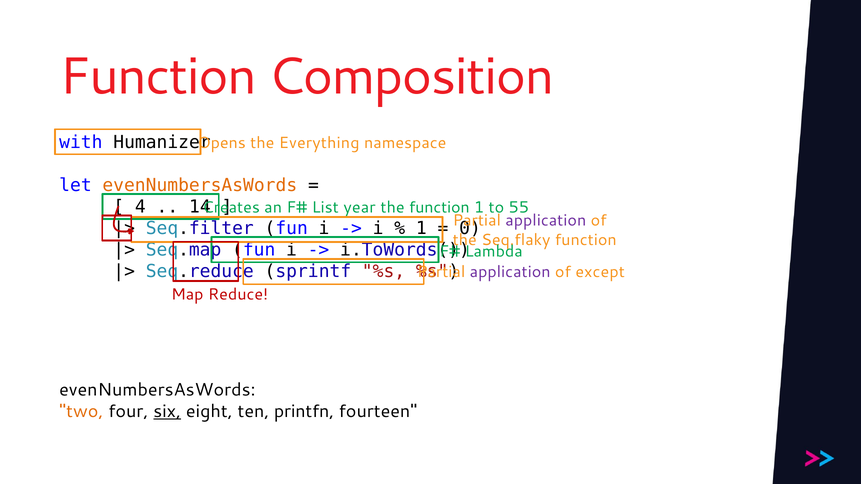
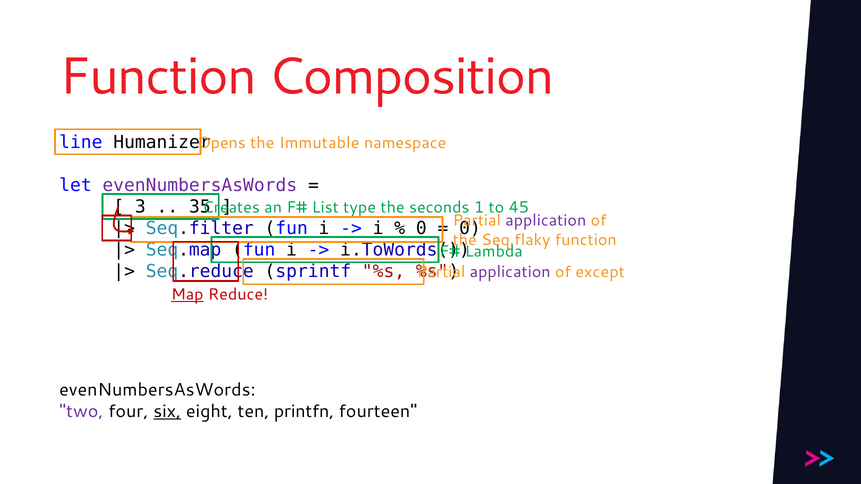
with: with -> line (81, 142)
Everything: Everything -> Immutable (319, 143)
evenNumbersAsWords colour: orange -> purple (200, 185)
4: 4 -> 3 (140, 207)
14: 14 -> 35 (200, 207)
year: year -> type (360, 208)
the function: function -> seconds (439, 208)
55: 55 -> 45 (519, 208)
1: 1 -> 0 (421, 229)
Map underline: none -> present (187, 295)
two colour: orange -> purple (81, 412)
